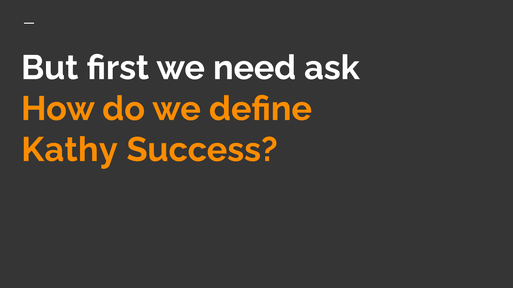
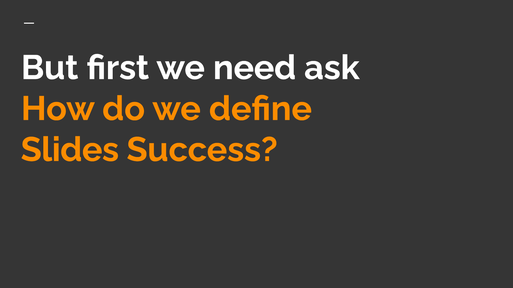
Kathy: Kathy -> Slides (70, 150)
